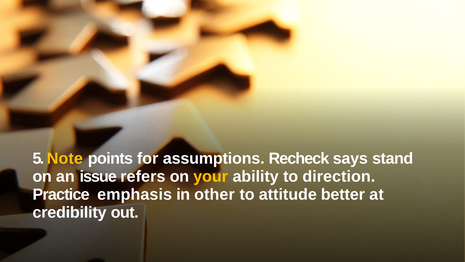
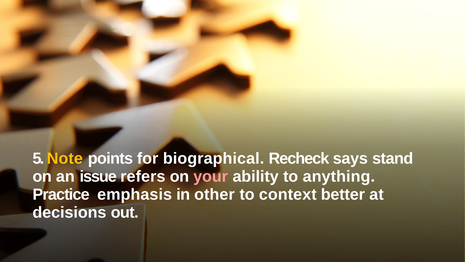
assumptions: assumptions -> biographical (214, 158)
your colour: yellow -> pink (211, 176)
direction: direction -> anything (339, 176)
attitude: attitude -> context (288, 194)
credibility: credibility -> decisions (69, 212)
